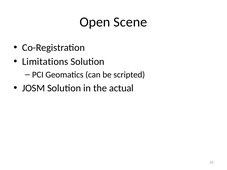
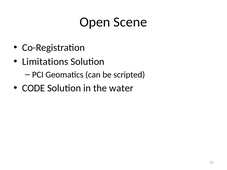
JOSM: JOSM -> CODE (34, 88)
actual: actual -> water (121, 88)
